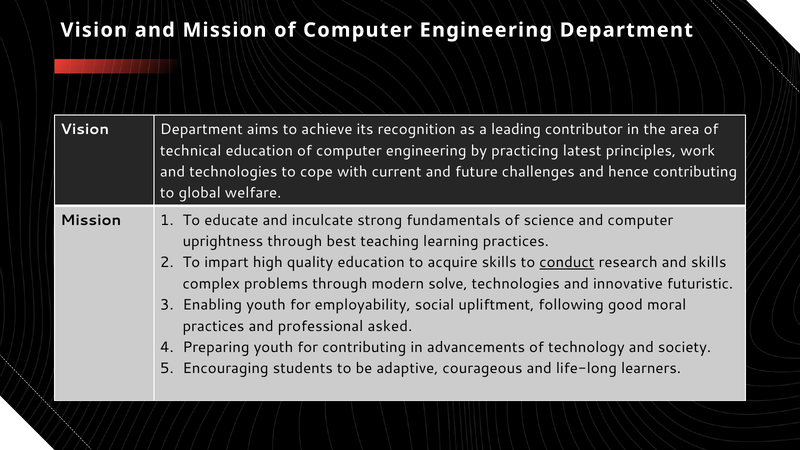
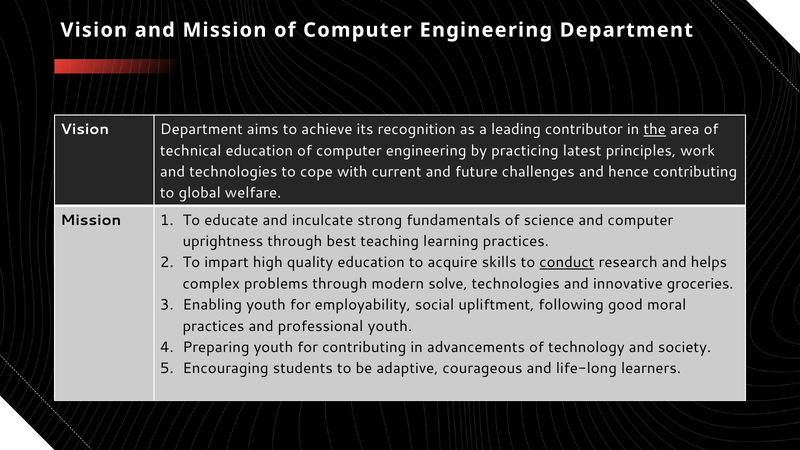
the underline: none -> present (655, 129)
and skills: skills -> helps (709, 263)
futuristic: futuristic -> groceries (700, 284)
professional asked: asked -> youth (390, 326)
